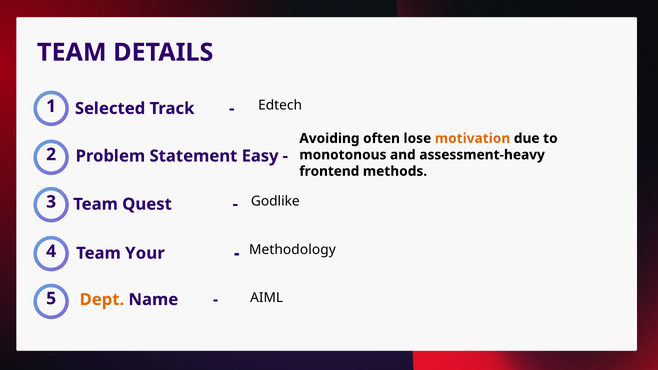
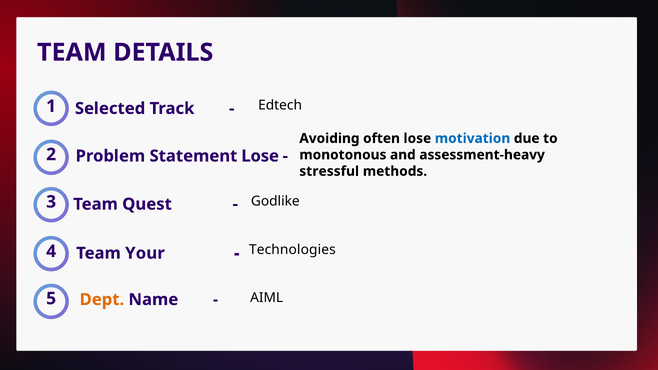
motivation colour: orange -> blue (473, 138)
Statement Easy: Easy -> Lose (260, 156)
frontend: frontend -> stressful (329, 171)
Methodology: Methodology -> Technologies (292, 250)
